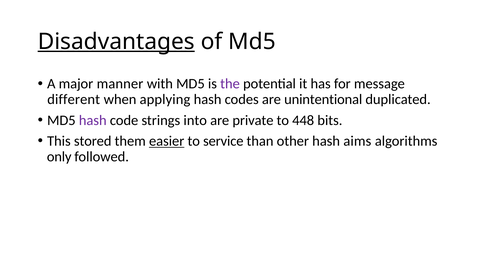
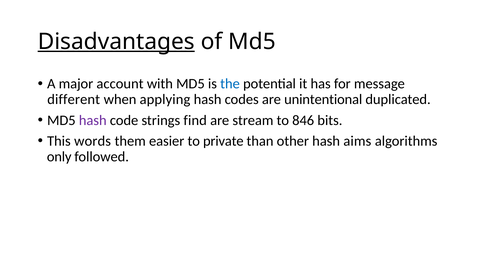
manner: manner -> account (120, 84)
the colour: purple -> blue (230, 84)
into: into -> find (195, 120)
private: private -> stream (253, 120)
448: 448 -> 846 (303, 120)
stored: stored -> words (93, 141)
easier underline: present -> none (167, 141)
service: service -> private (223, 141)
